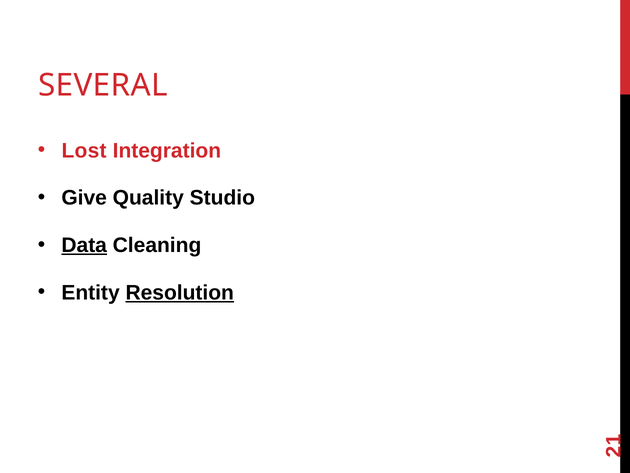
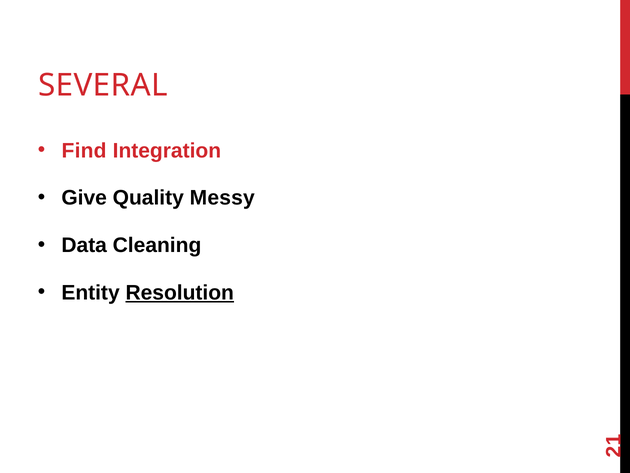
Lost: Lost -> Find (84, 151)
Studio: Studio -> Messy (222, 198)
Data underline: present -> none (84, 245)
